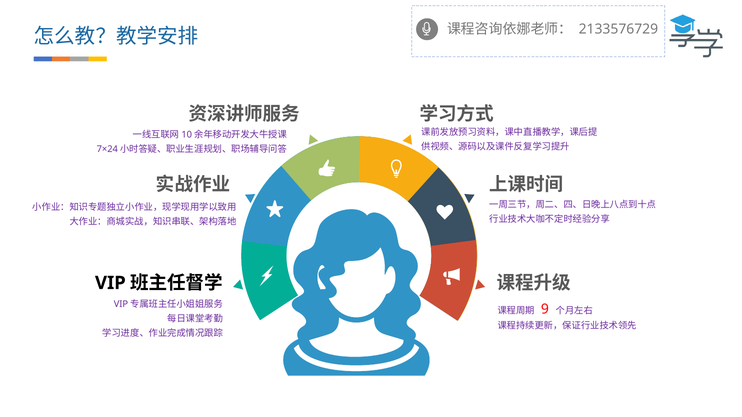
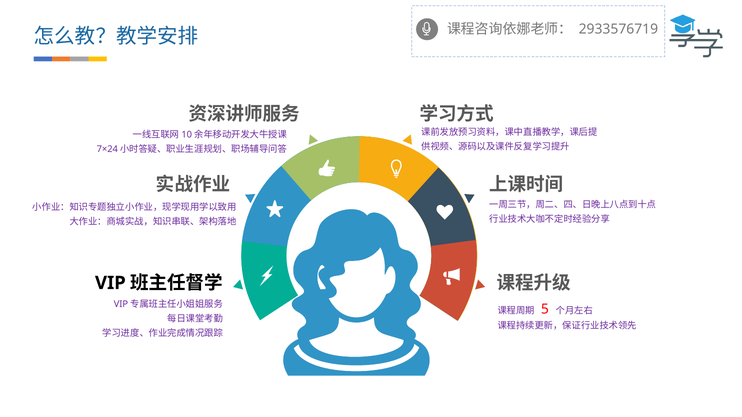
2133576729: 2133576729 -> 2933576719 (618, 29)
9: 9 -> 5 (545, 309)
